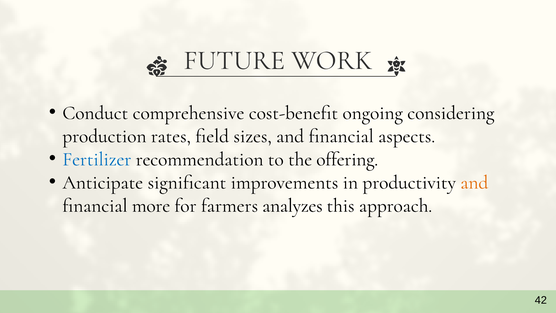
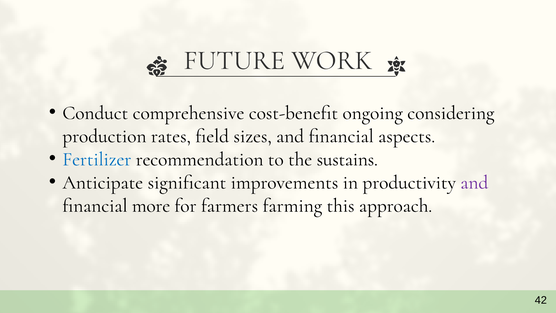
offering: offering -> sustains (347, 159)
and colour: orange -> purple (474, 182)
analyzes: analyzes -> farming (292, 205)
